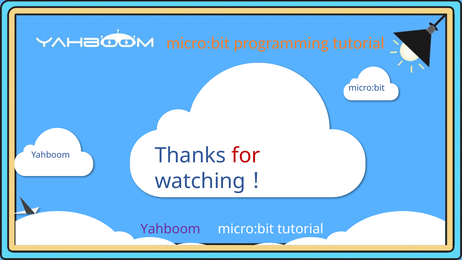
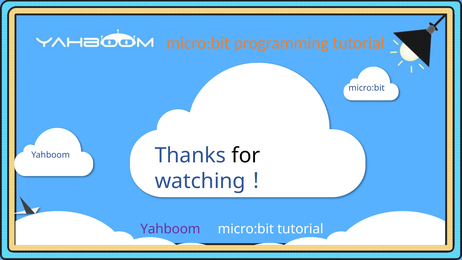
for colour: red -> black (246, 156)
